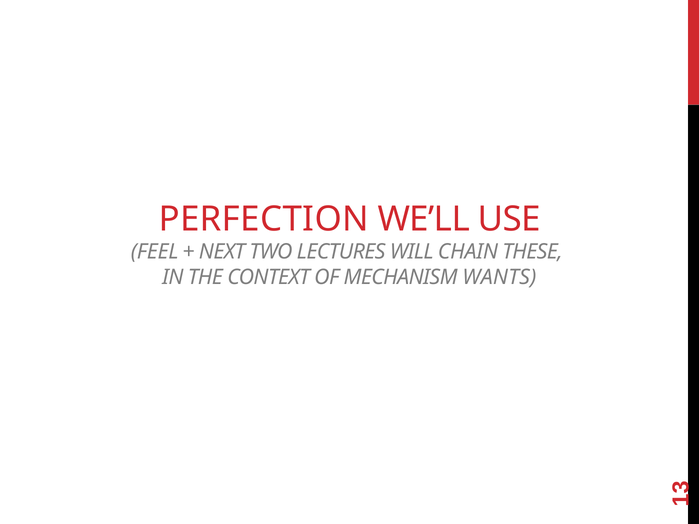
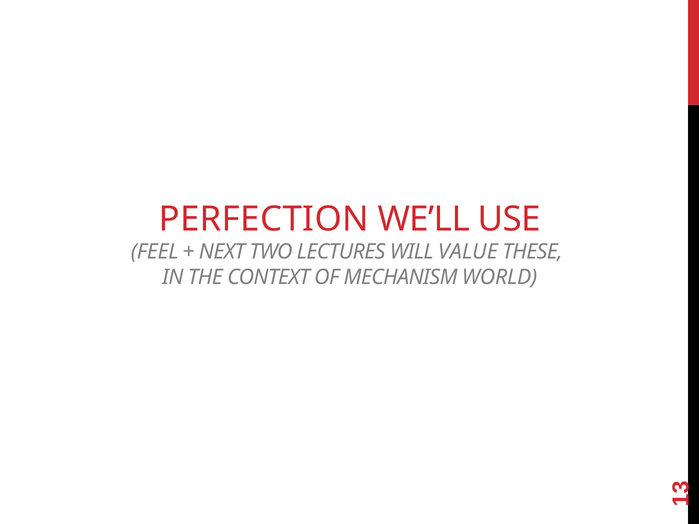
CHAIN: CHAIN -> VALUE (468, 252)
WANTS: WANTS -> WORLD (500, 277)
